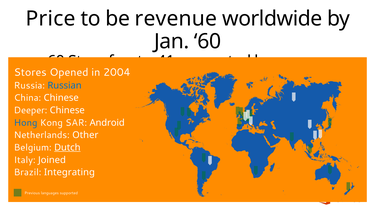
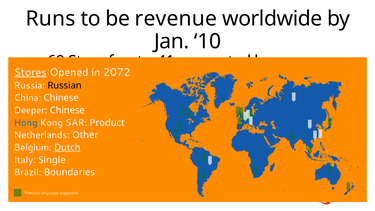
Price: Price -> Runs (51, 19)
Jan 60: 60 -> 10 (208, 41)
Stores underline: none -> present (30, 72)
2004: 2004 -> 2072 (117, 72)
Russian colour: blue -> black (65, 85)
Android: Android -> Product (107, 123)
Joined: Joined -> Single (52, 160)
Integrating: Integrating -> Boundaries (69, 172)
